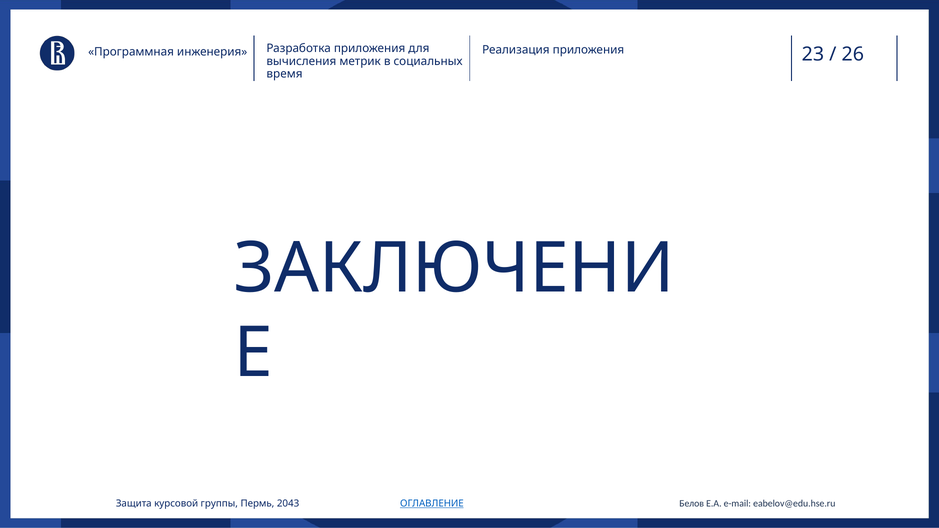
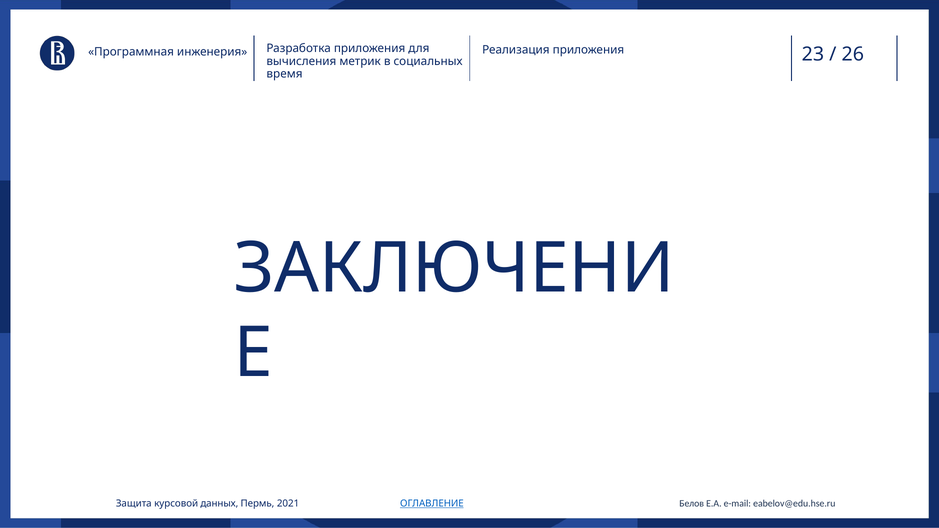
группы: группы -> данных (219, 504)
2043: 2043 -> 2021 (288, 504)
